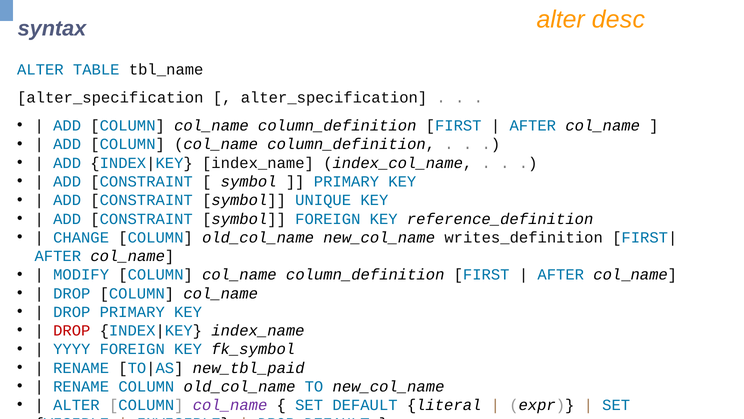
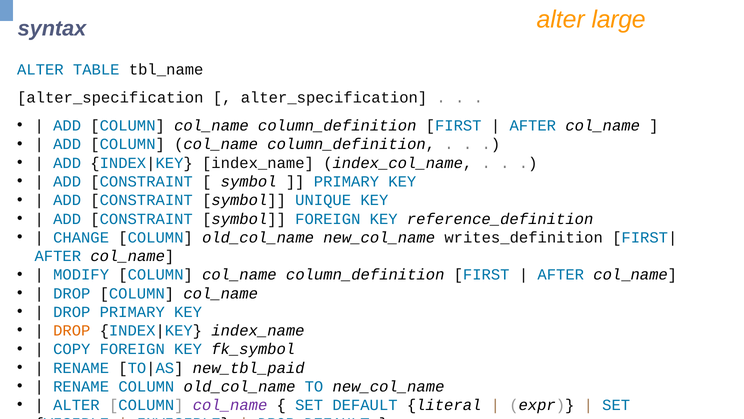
desc: desc -> large (619, 19)
DROP colour: red -> orange (72, 330)
YYYY: YYYY -> COPY (72, 349)
